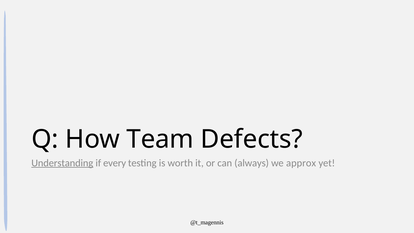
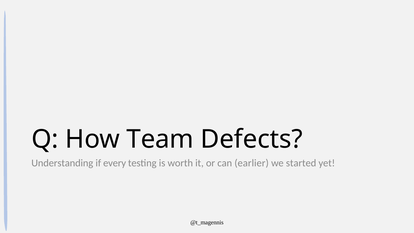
Understanding underline: present -> none (62, 163)
always: always -> earlier (252, 163)
approx: approx -> started (301, 163)
